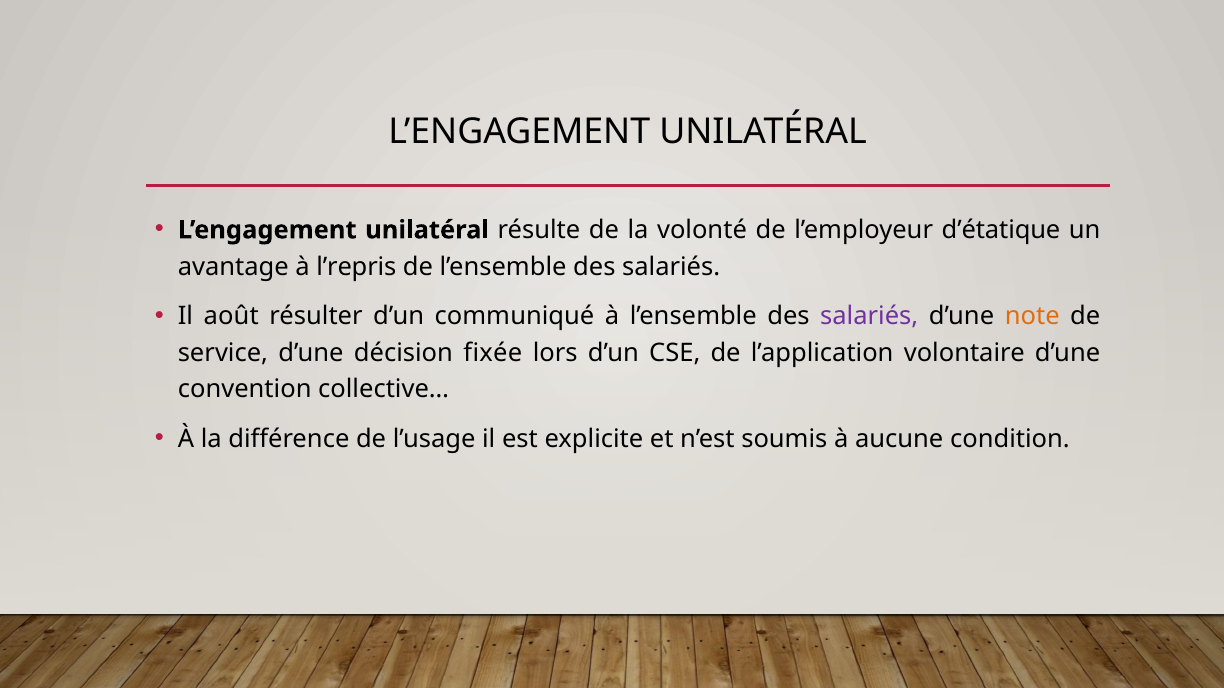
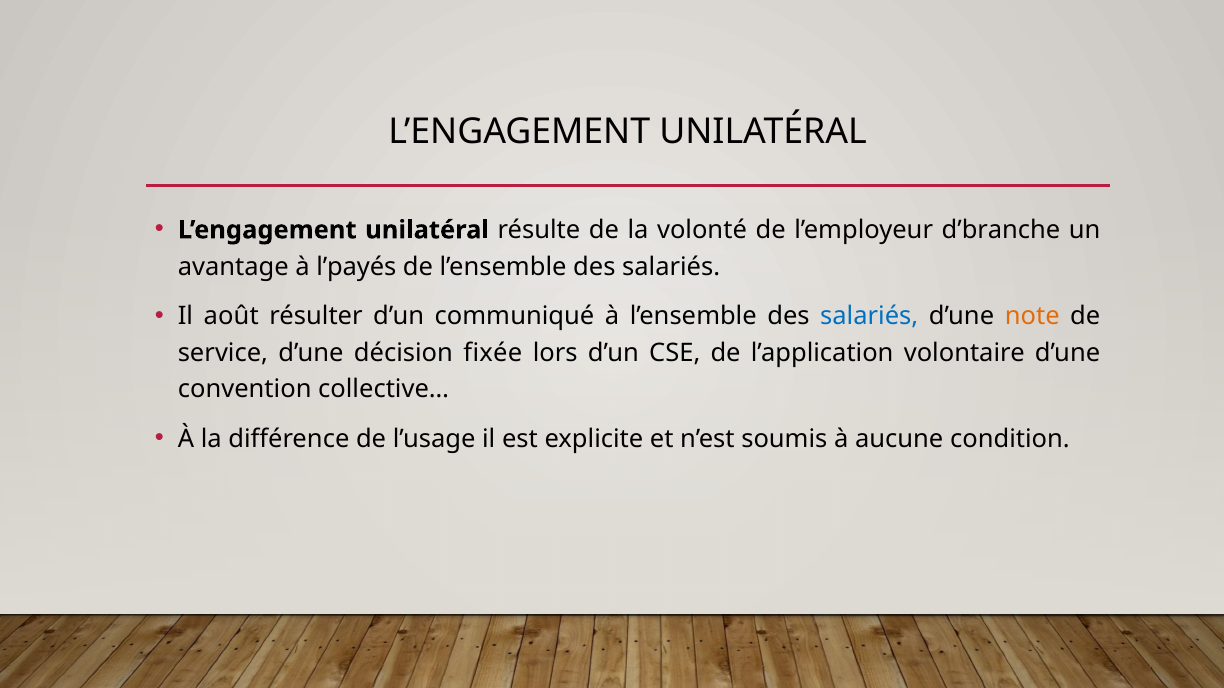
d’étatique: d’étatique -> d’branche (1001, 230)
l’repris: l’repris -> l’payés (356, 267)
salariés colour: purple -> blue (869, 316)
